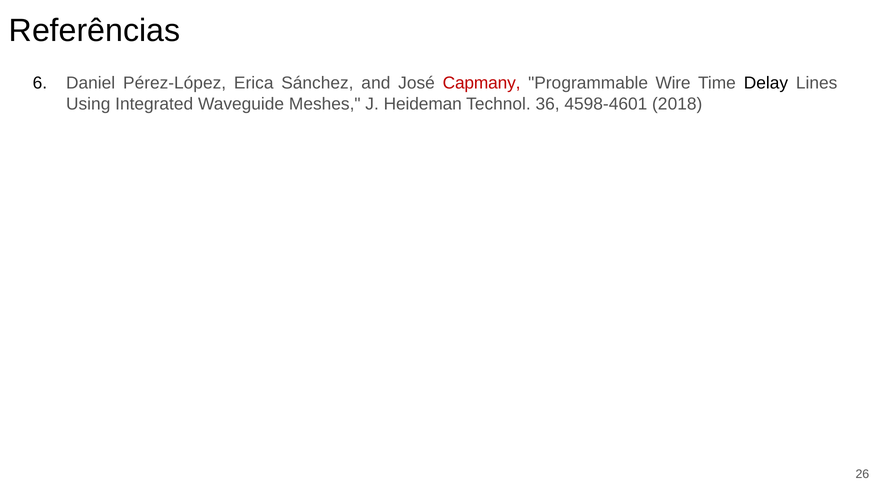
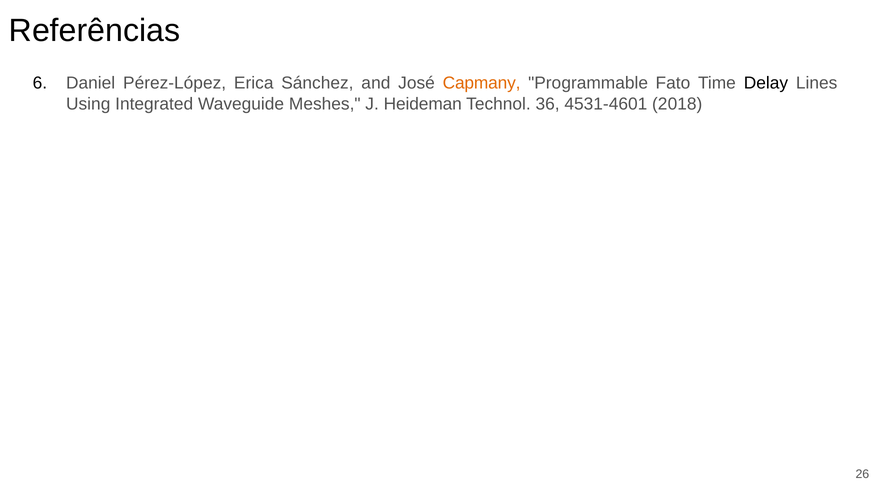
Capmany colour: red -> orange (482, 83)
Wire: Wire -> Fato (673, 83)
4598-4601: 4598-4601 -> 4531-4601 (606, 104)
